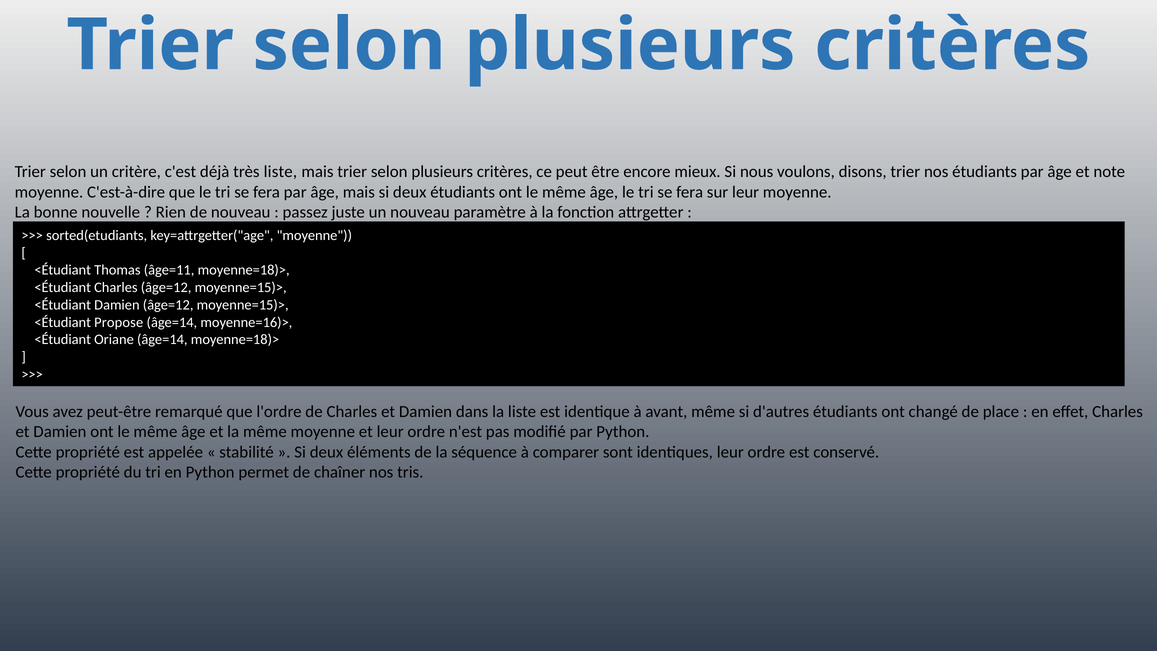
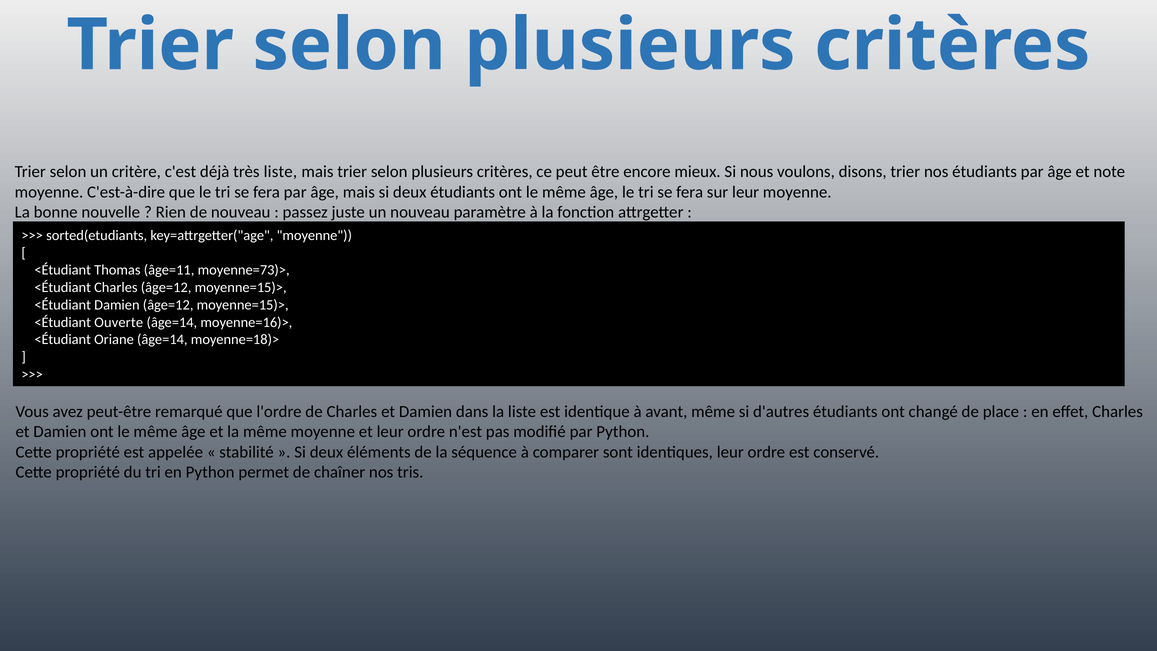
âge=11 moyenne=18)>: moyenne=18)> -> moyenne=73)> (244, 270)
Propose: Propose -> Ouverte (119, 322)
